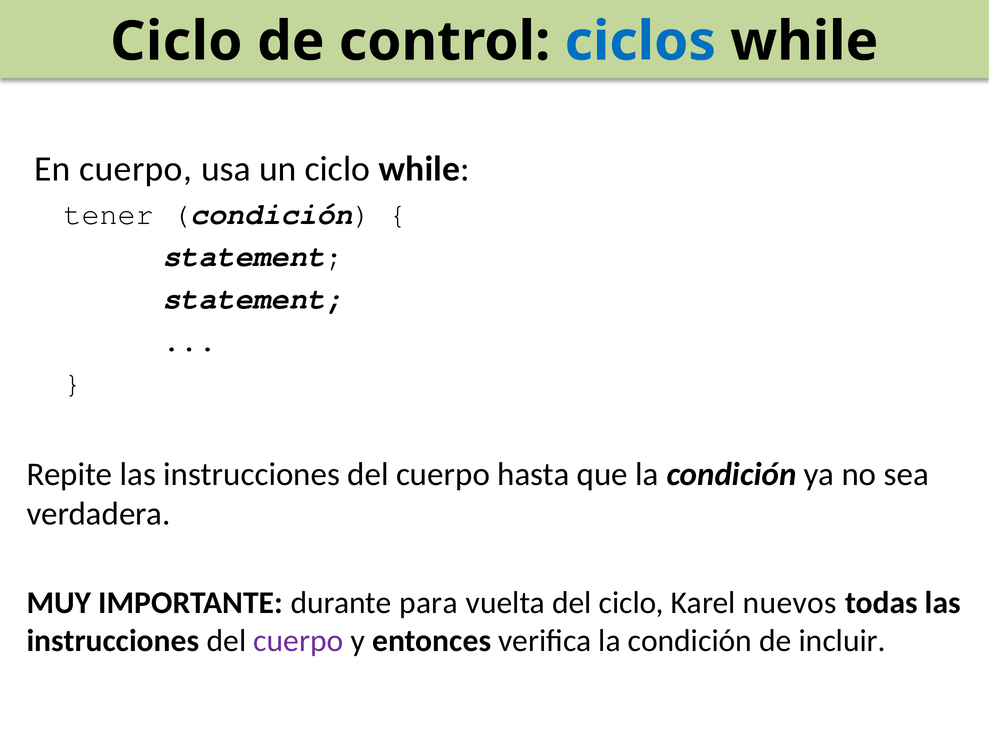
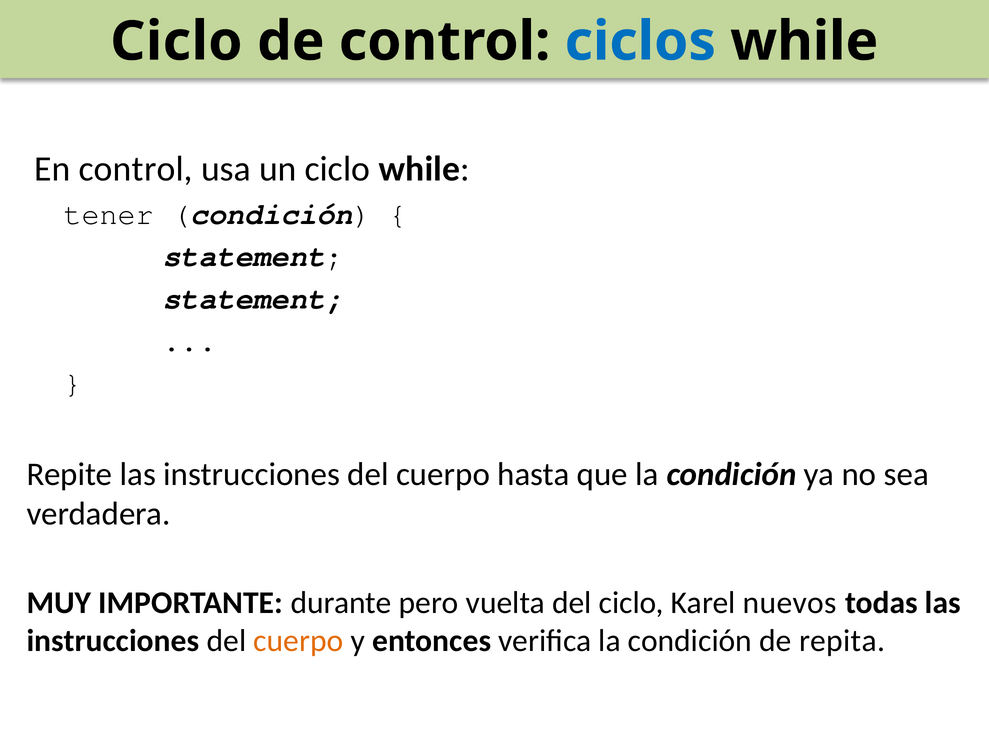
En cuerpo: cuerpo -> control (136, 169)
para: para -> pero (429, 603)
cuerpo colour: purple -> orange (298, 641)
incluir: incluir -> repita (842, 641)
